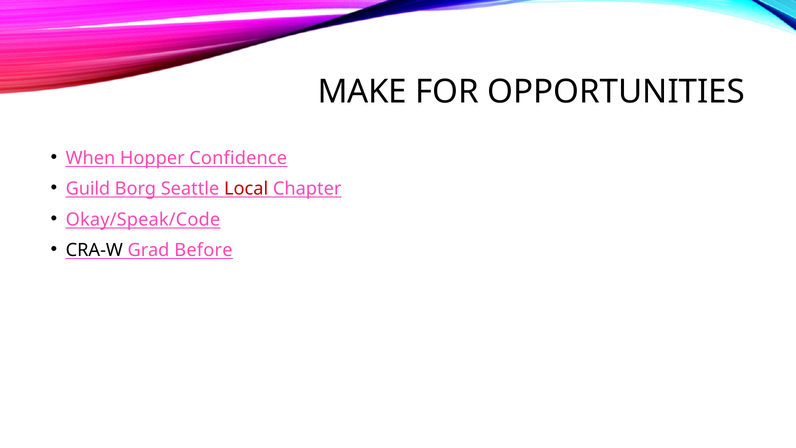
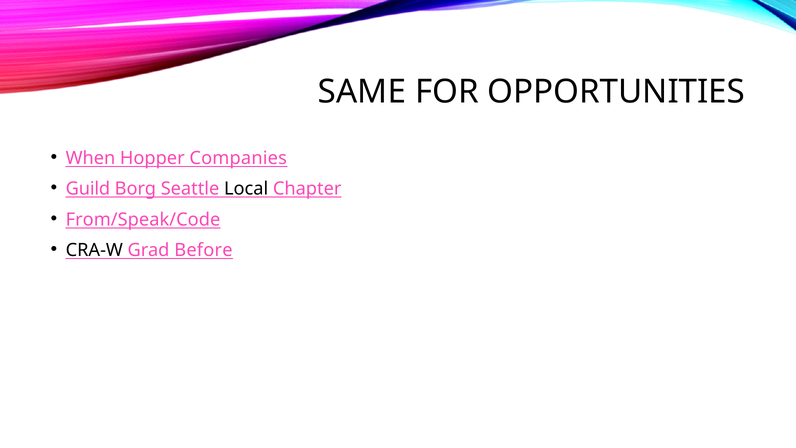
MAKE: MAKE -> SAME (362, 92)
Confidence: Confidence -> Companies (238, 158)
Local colour: red -> black (246, 189)
Okay/Speak/Code: Okay/Speak/Code -> From/Speak/Code (143, 219)
